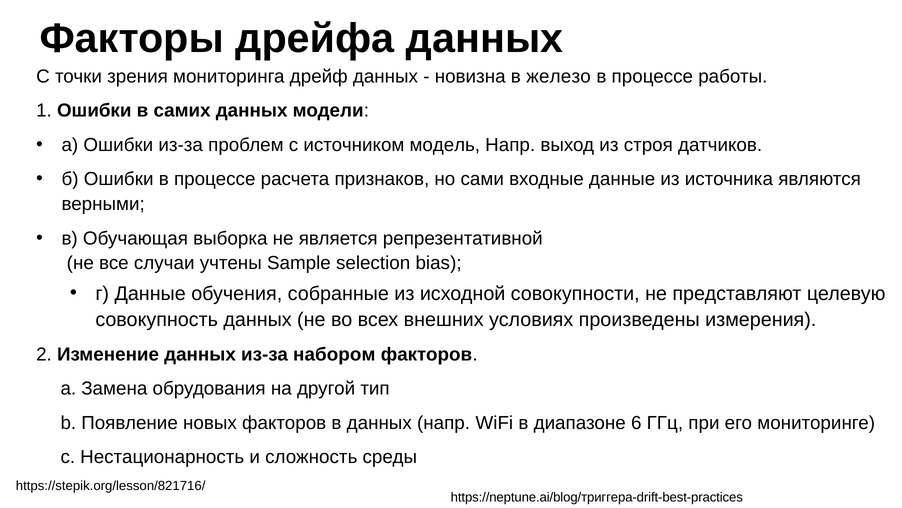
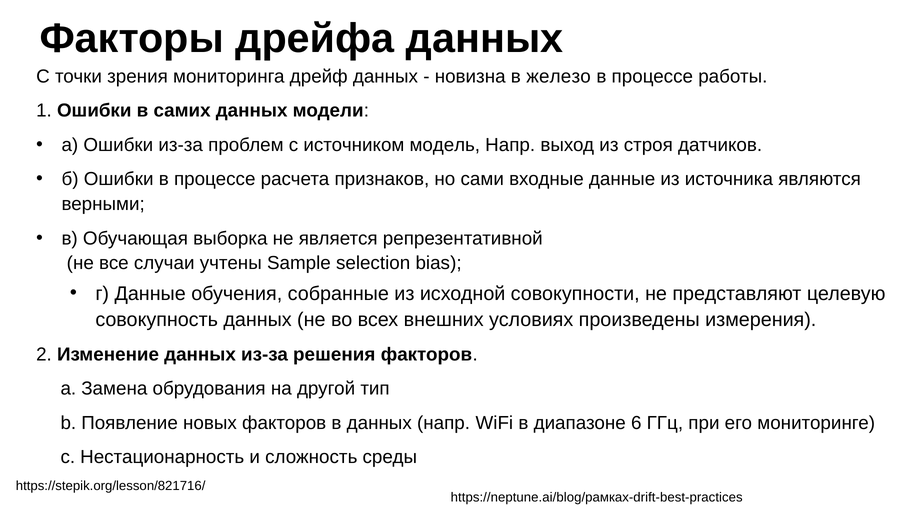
набором: набором -> решения (334, 354)
https://neptune.ai/blog/триггера-drift-best-practices: https://neptune.ai/blog/триггера-drift-best-practices -> https://neptune.ai/blog/рамках-drift-best-practices (597, 497)
